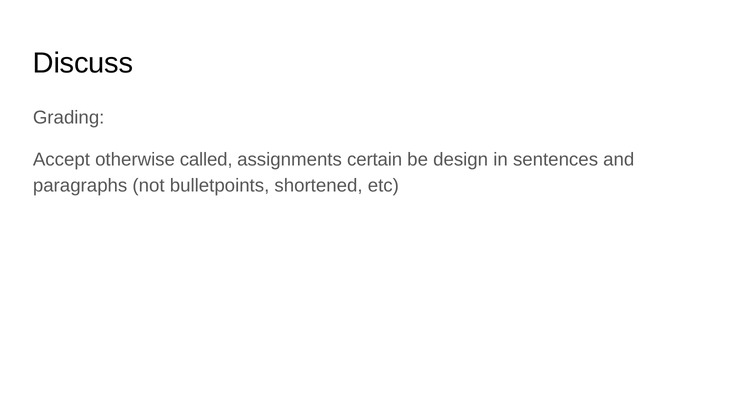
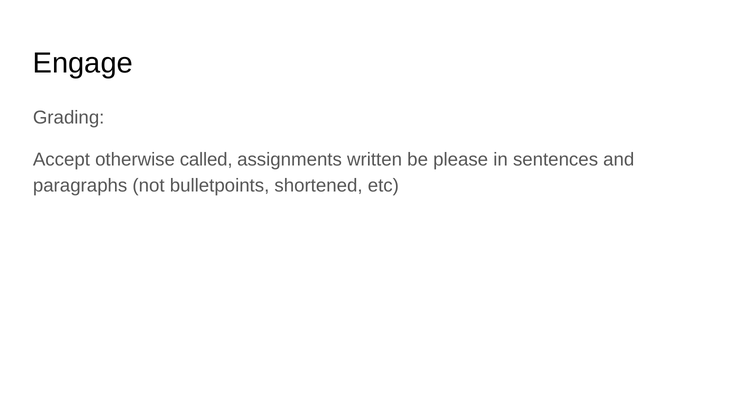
Discuss: Discuss -> Engage (83, 63)
certain: certain -> written (375, 160)
design: design -> please (461, 160)
